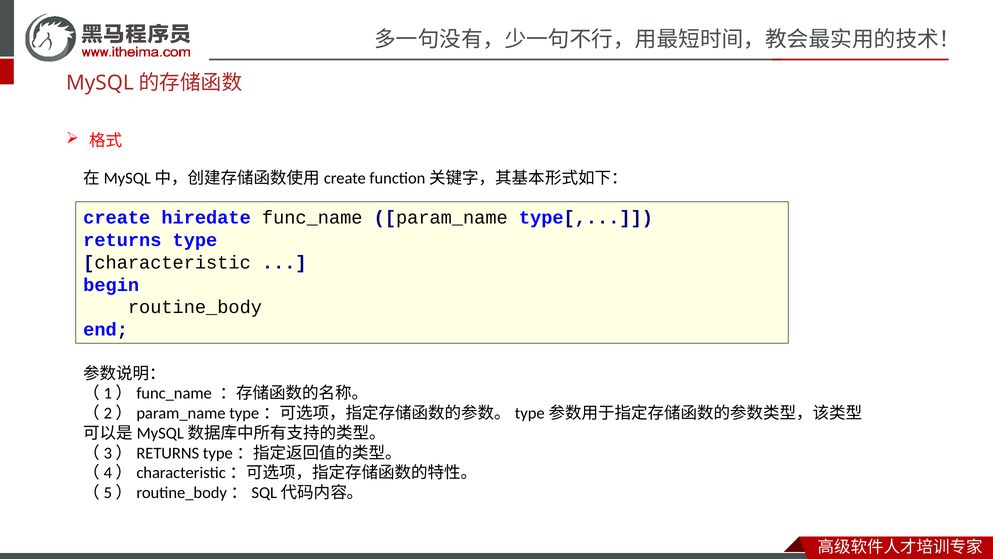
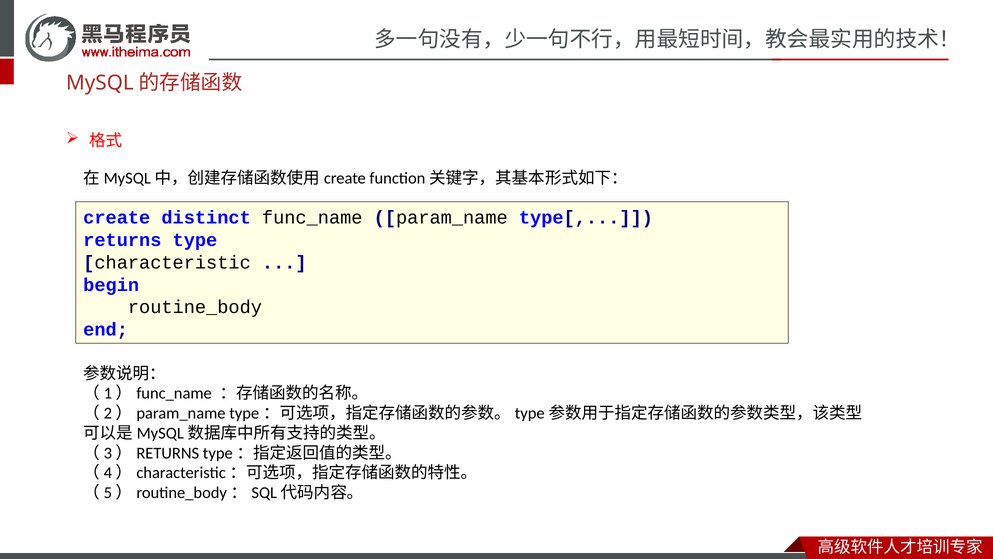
hiredate: hiredate -> distinct (206, 218)
